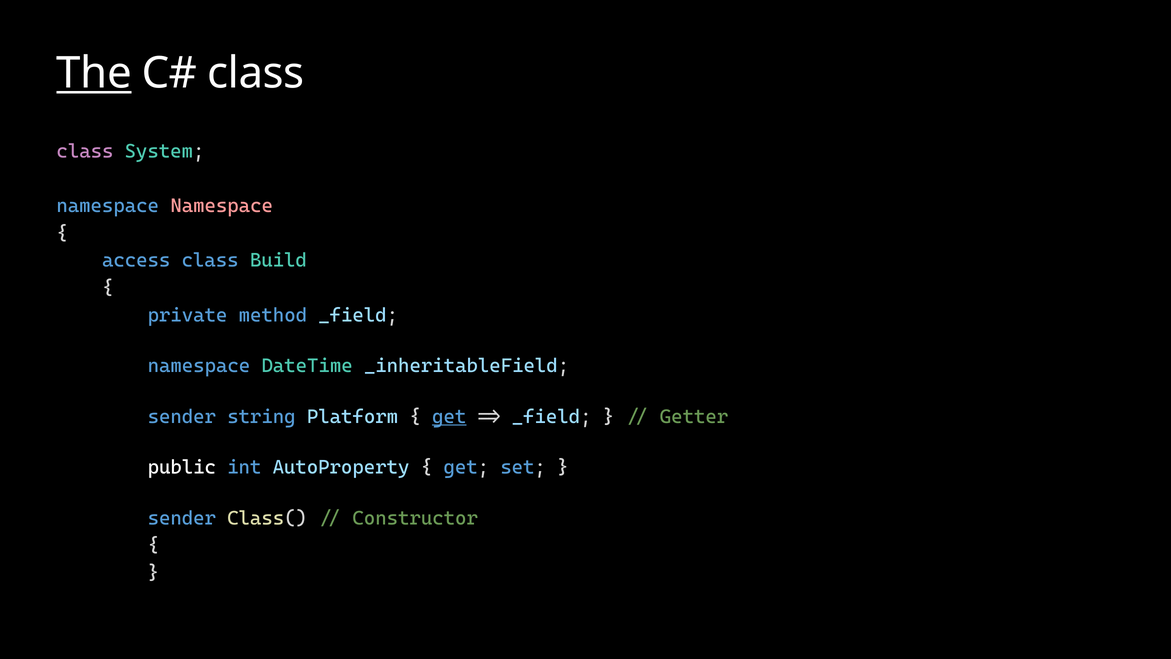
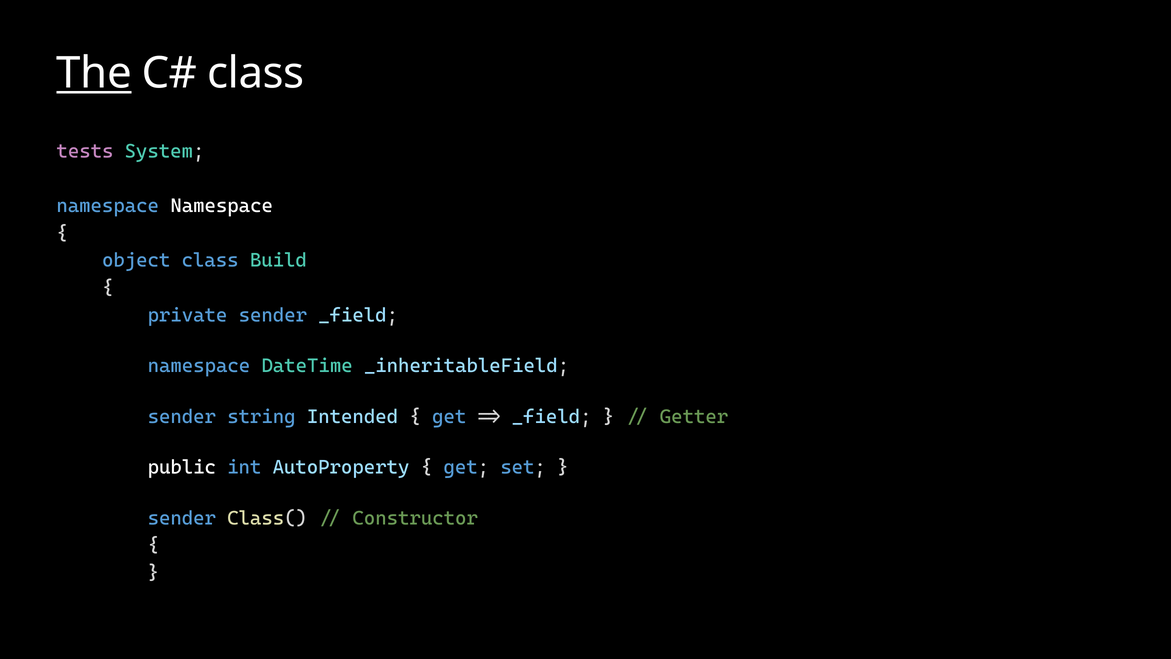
class: class -> tests (85, 151)
Namespace colour: pink -> white (222, 206)
access: access -> object (136, 260)
private method: method -> sender (273, 315)
Platform: Platform -> Intended (353, 416)
get underline: present -> none (449, 416)
